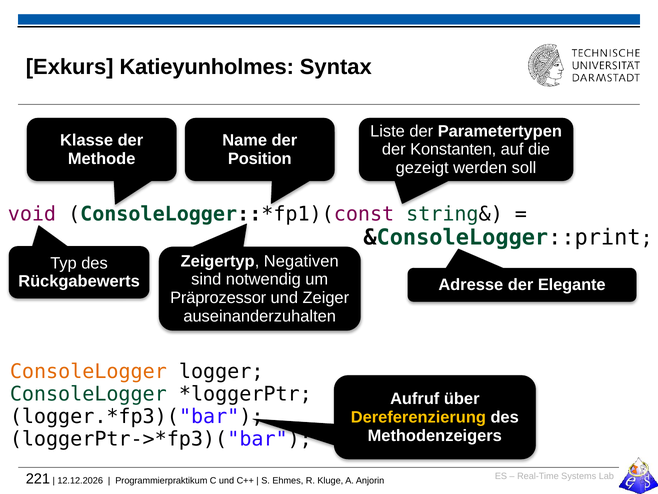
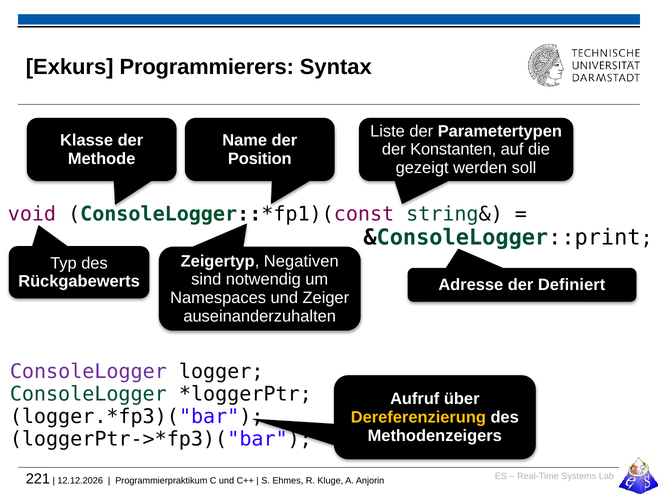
Katieyunholmes: Katieyunholmes -> Programmierers (207, 67)
Elegante: Elegante -> Definiert (572, 285)
Präprozessor: Präprozessor -> Namespaces (218, 298)
ConsoleLogger colour: orange -> purple (88, 371)
